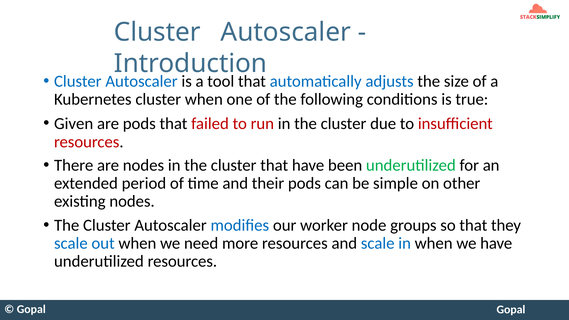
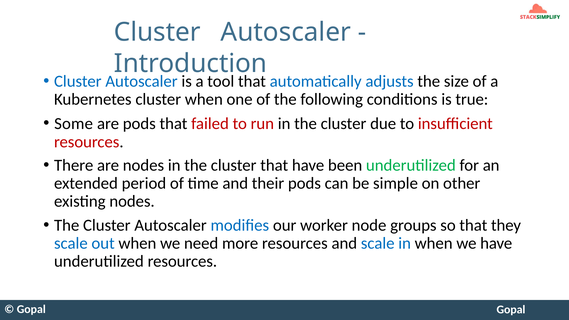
Given: Given -> Some (74, 124)
